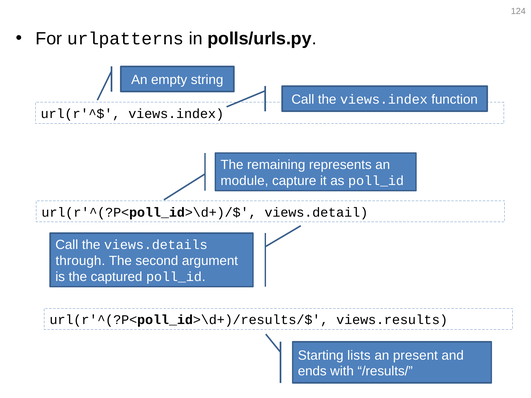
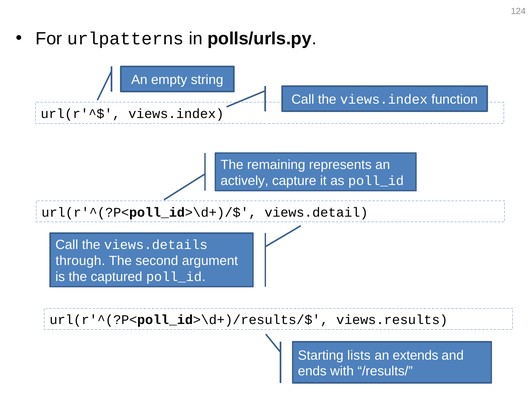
module: module -> actively (245, 181)
present: present -> extends (416, 356)
